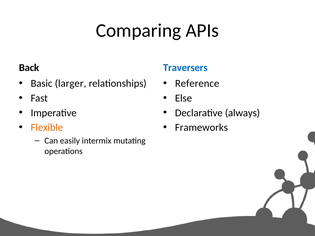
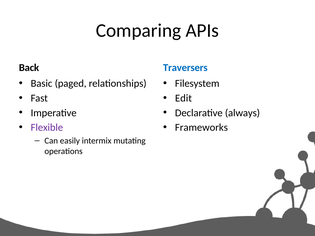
larger: larger -> paged (71, 84)
Reference: Reference -> Filesystem (197, 84)
Else: Else -> Edit (183, 98)
Flexible colour: orange -> purple (47, 128)
